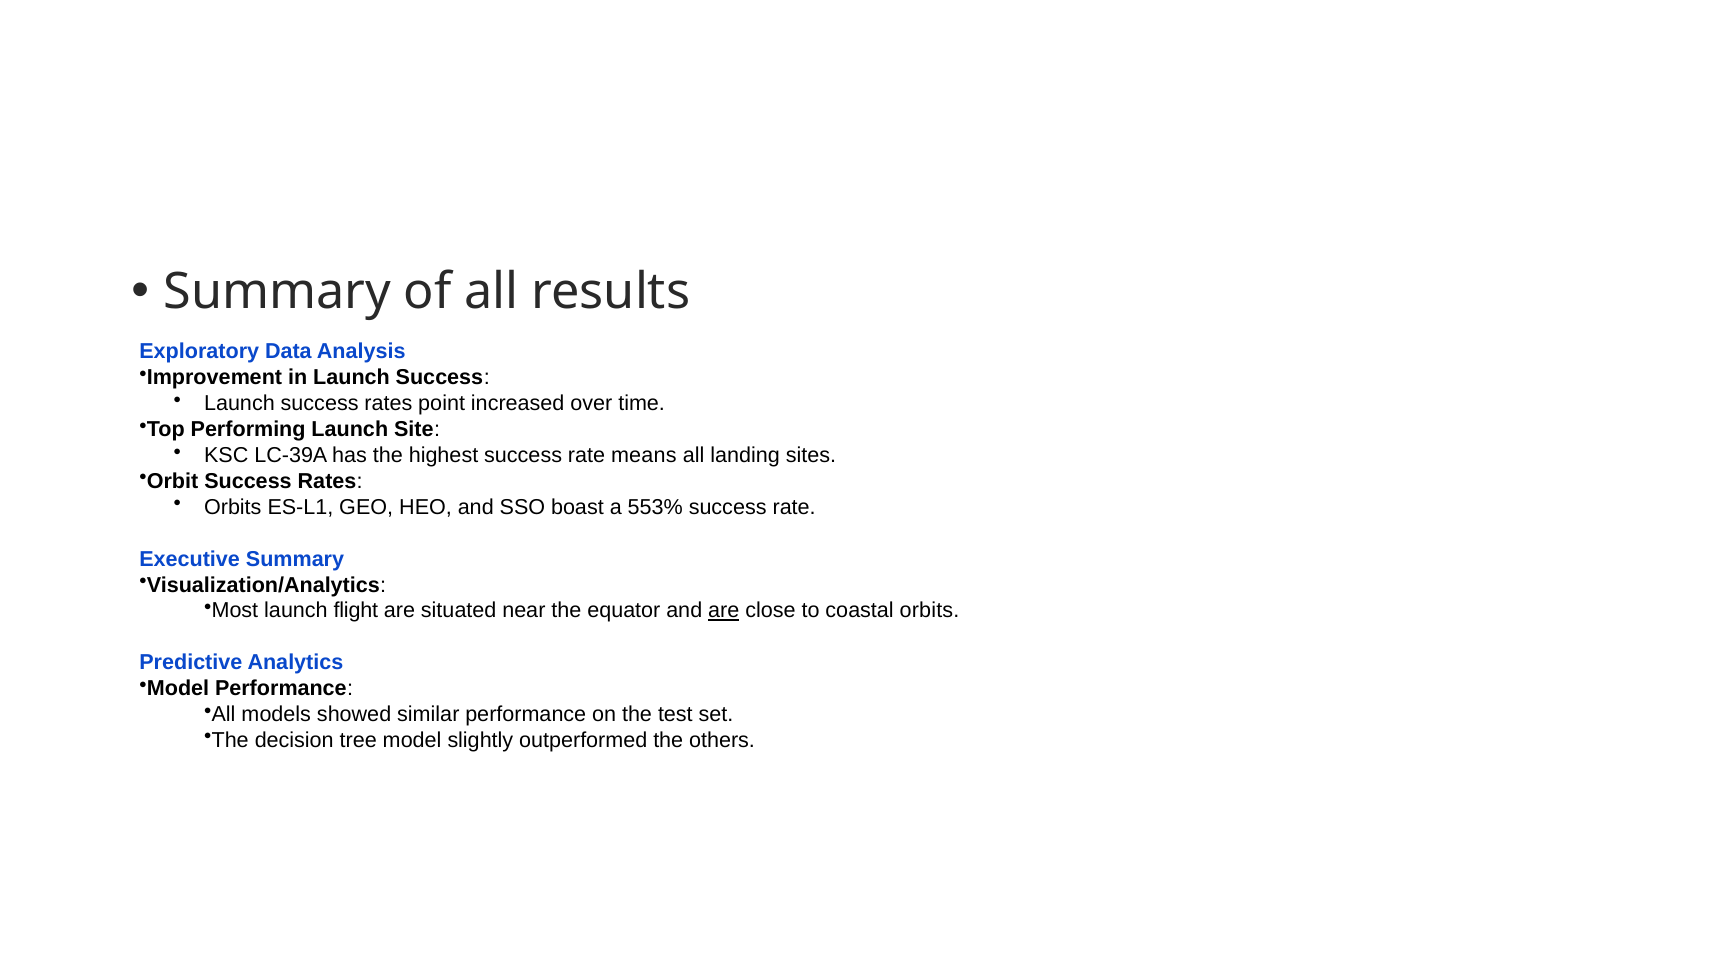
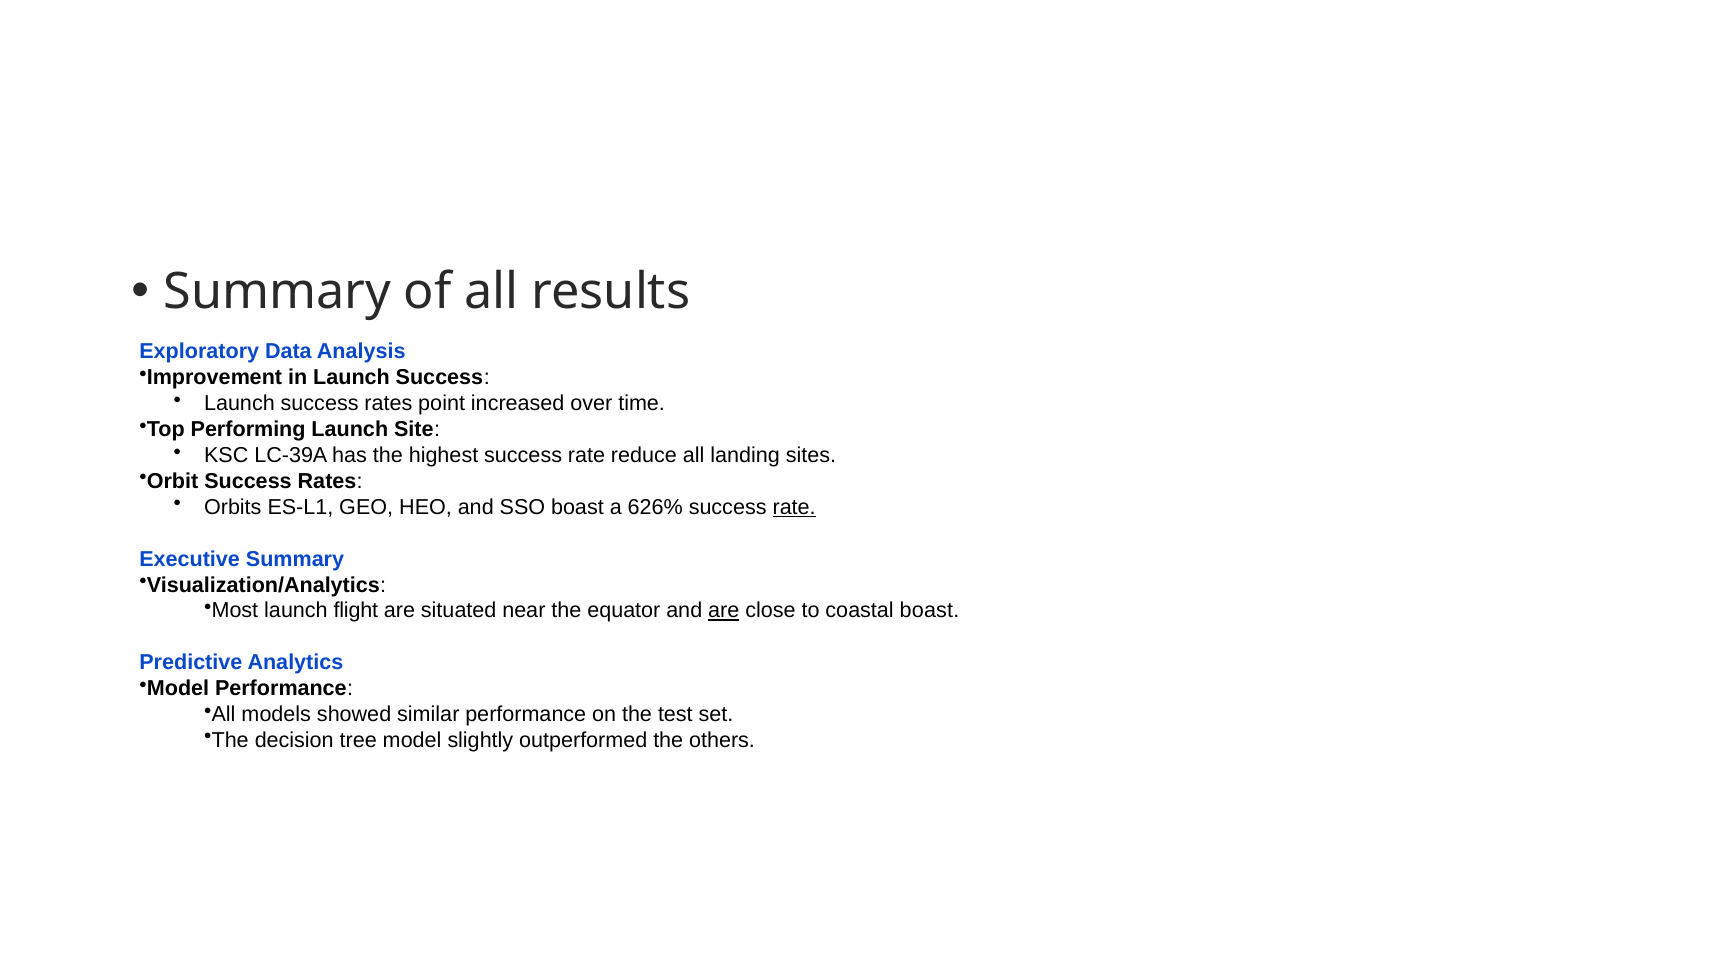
means: means -> reduce (644, 455)
553%: 553% -> 626% (655, 507)
rate underline: none -> present (794, 507)
coastal orbits: orbits -> boast (930, 611)
